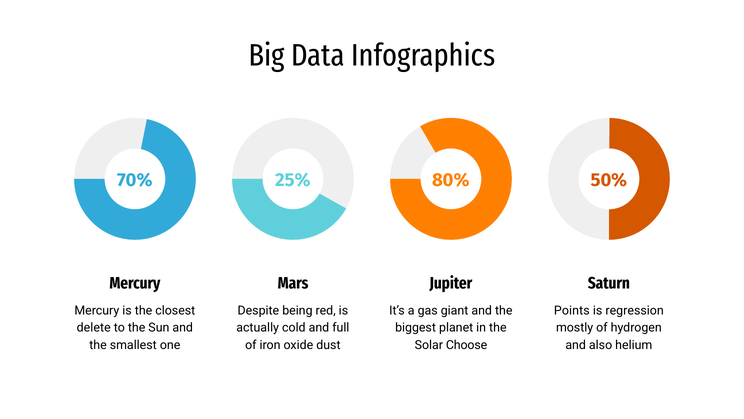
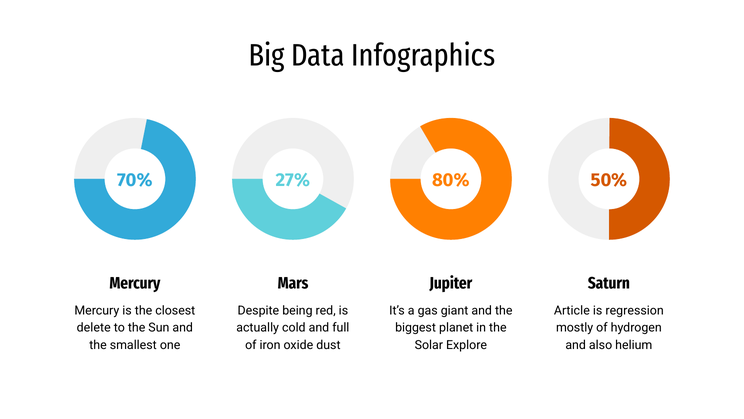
25%: 25% -> 27% (293, 180)
Points: Points -> Article (572, 310)
Choose: Choose -> Explore (467, 345)
